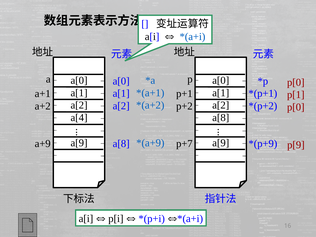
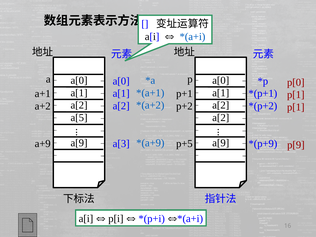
p[0: p[0 -> p[1 (296, 107)
a[4: a[4 -> a[5 (79, 118)
a[8: a[8 -> a[2 (221, 118)
a[8: a[8 -> a[3 (121, 144)
p+7: p+7 -> p+5 (184, 144)
